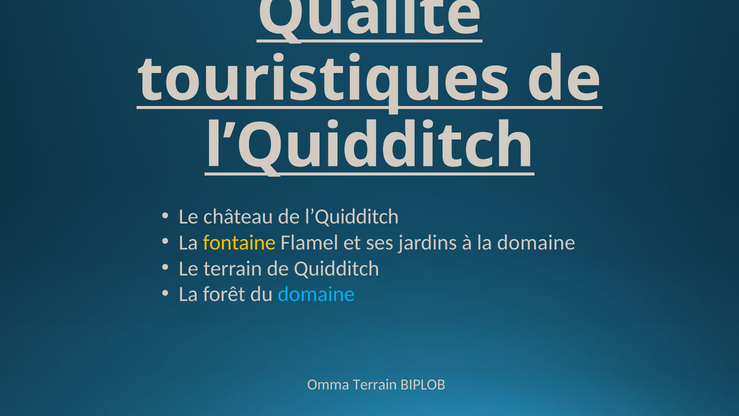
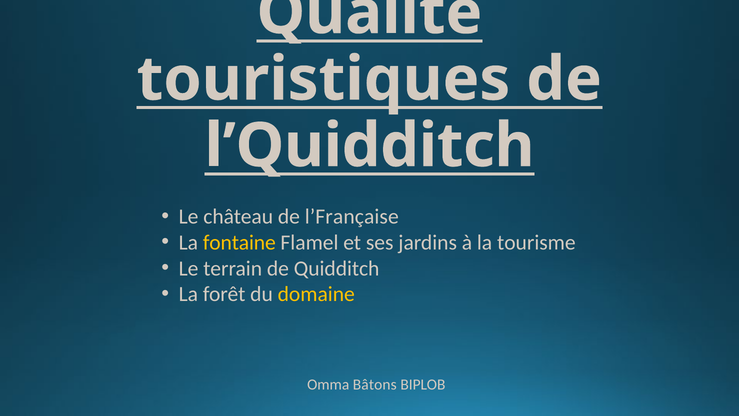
château de l’Quidditch: l’Quidditch -> l’Française (352, 216)
la domaine: domaine -> tourisme (536, 242)
domaine colour: light blue -> yellow (316, 294)
Omma Terrain: Terrain -> Bâtons (375, 385)
